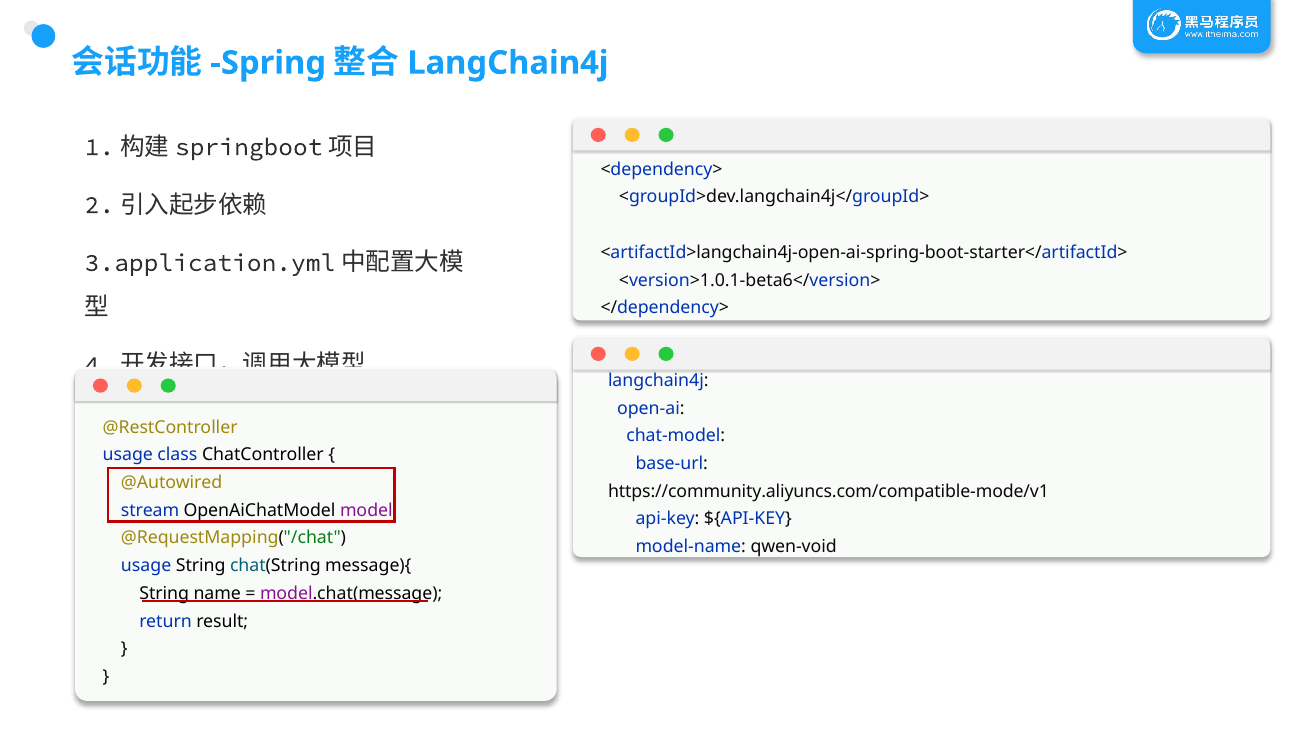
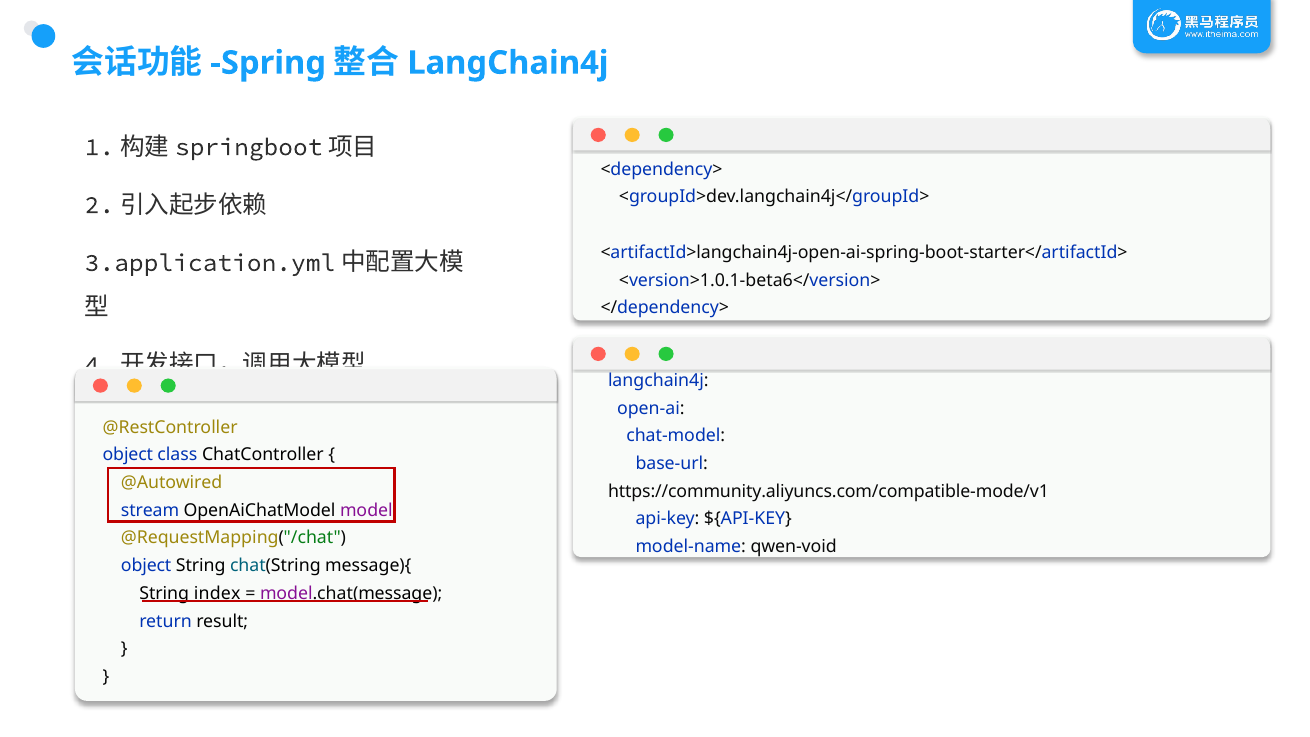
usage: usage -> object (128, 455)
usage: usage -> object (146, 566)
name: name -> index (217, 593)
